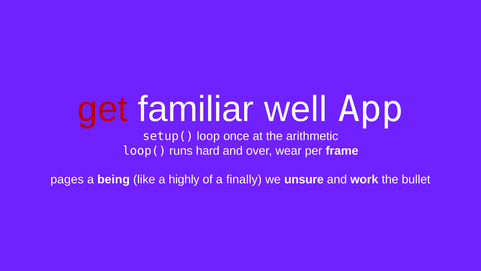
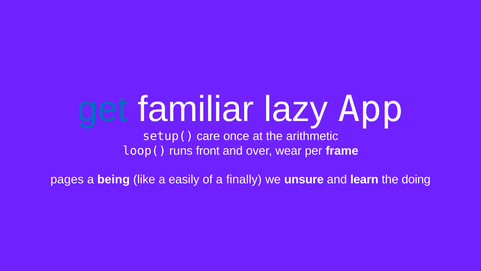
get colour: red -> blue (103, 109)
well: well -> lazy (296, 109)
loop: loop -> care (208, 136)
hard: hard -> front (208, 151)
highly: highly -> easily (184, 179)
work: work -> learn (364, 179)
bullet: bullet -> doing (416, 179)
